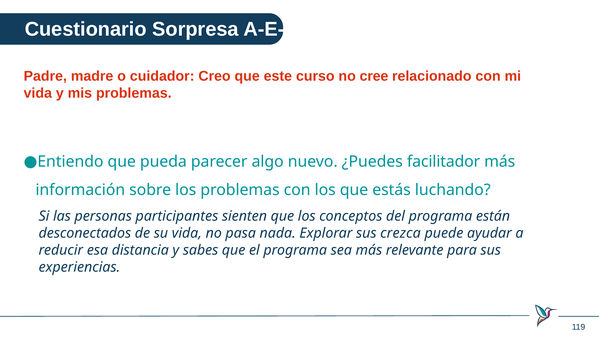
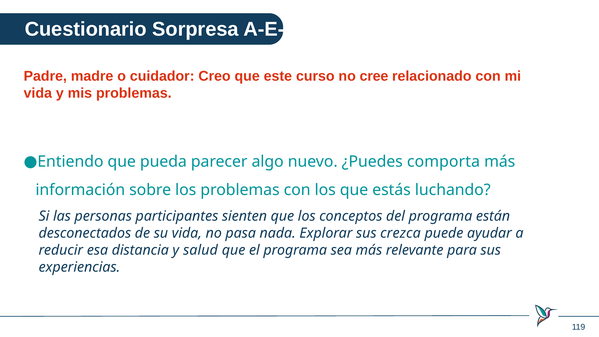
facilitador: facilitador -> comporta (443, 162)
sabes: sabes -> salud (200, 250)
